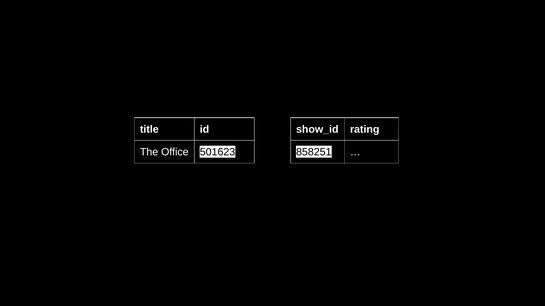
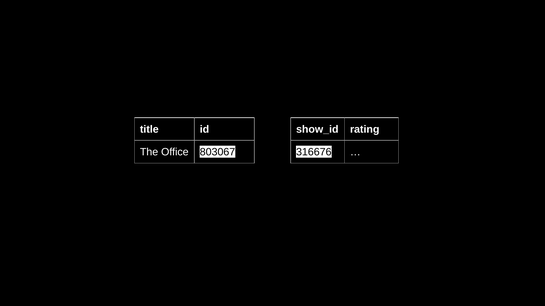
501623: 501623 -> 803067 (218, 152)
858251: 858251 -> 316676 (314, 152)
